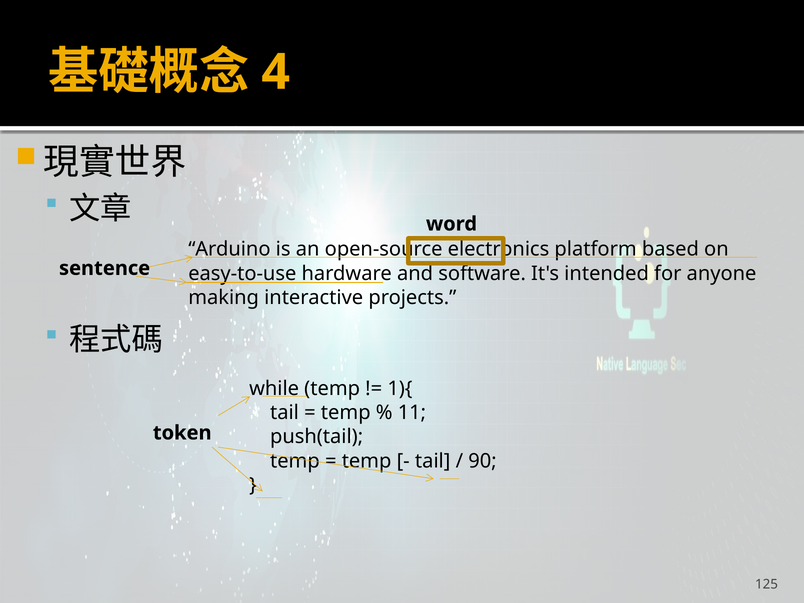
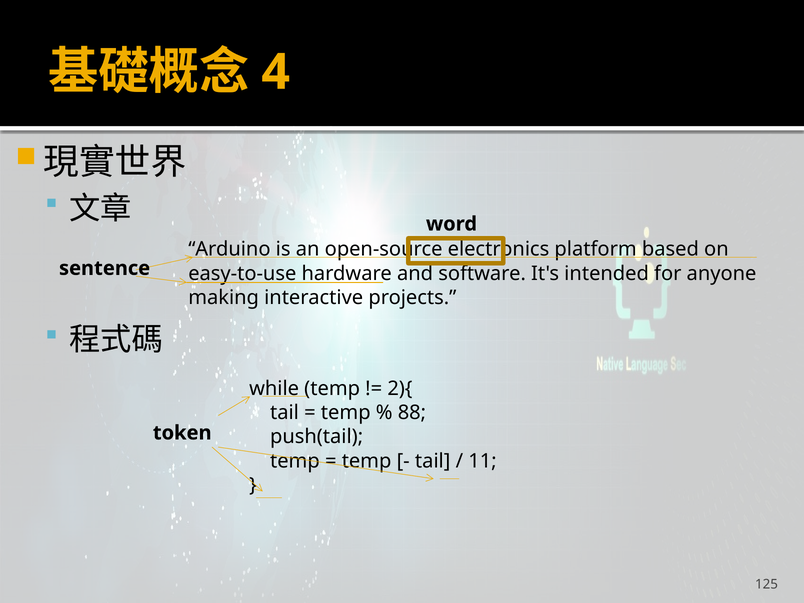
1){: 1){ -> 2){ (400, 389)
11: 11 -> 88 (412, 413)
90: 90 -> 11 (482, 461)
